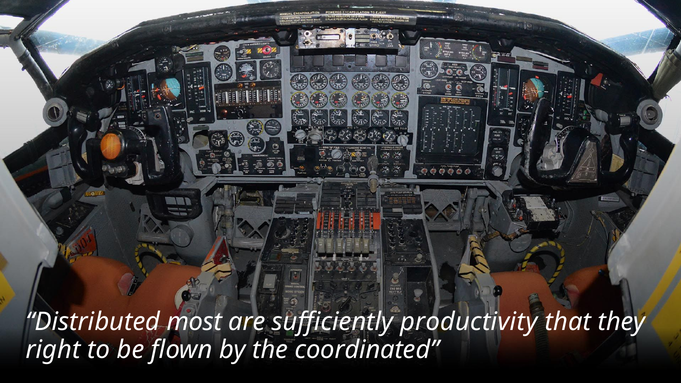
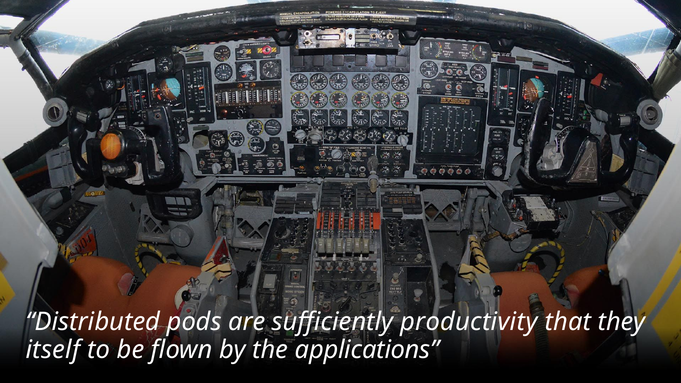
most: most -> pods (194, 322)
right: right -> itself (53, 350)
coordinated: coordinated -> applications (367, 350)
